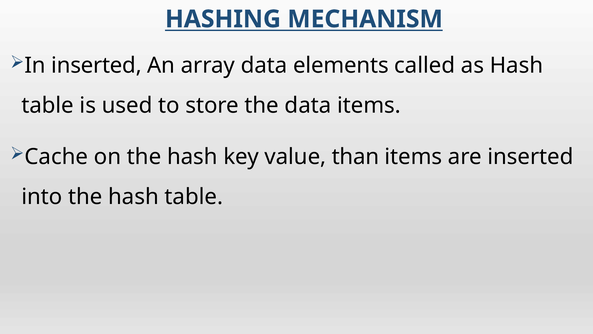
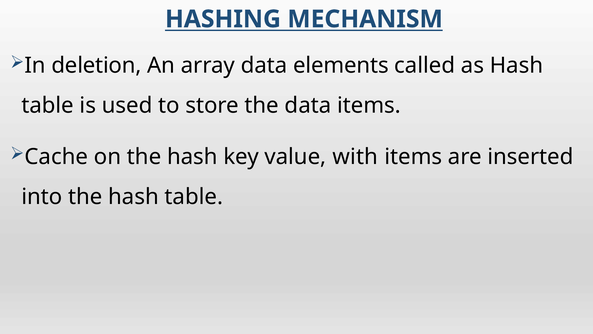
In inserted: inserted -> deletion (96, 65)
than: than -> with (355, 157)
